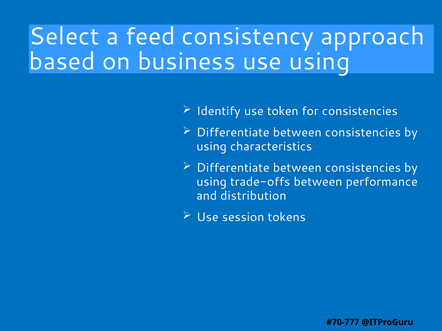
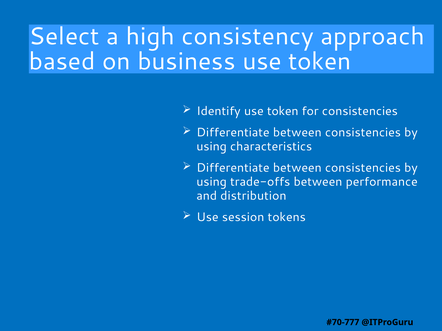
feed: feed -> high (150, 37)
business use using: using -> token (320, 62)
